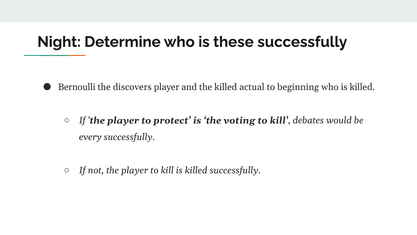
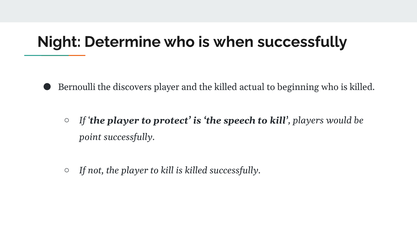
these: these -> when (233, 42)
voting: voting -> speech (240, 120)
debates: debates -> players (308, 120)
every: every -> point (90, 137)
